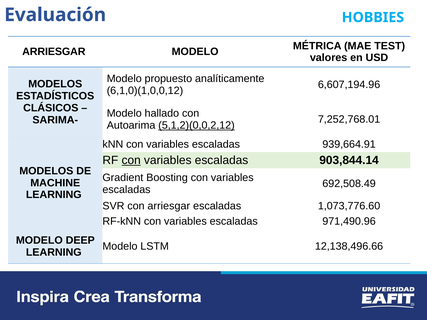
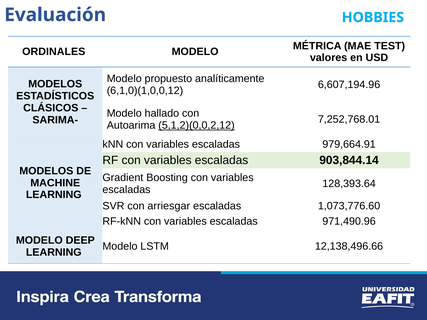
ARRIESGAR: ARRIESGAR -> ORDINALES (54, 52)
939,664.91: 939,664.91 -> 979,664.91 (349, 145)
con underline: present -> none (131, 160)
692,508.49: 692,508.49 -> 128,393.64 (349, 184)
